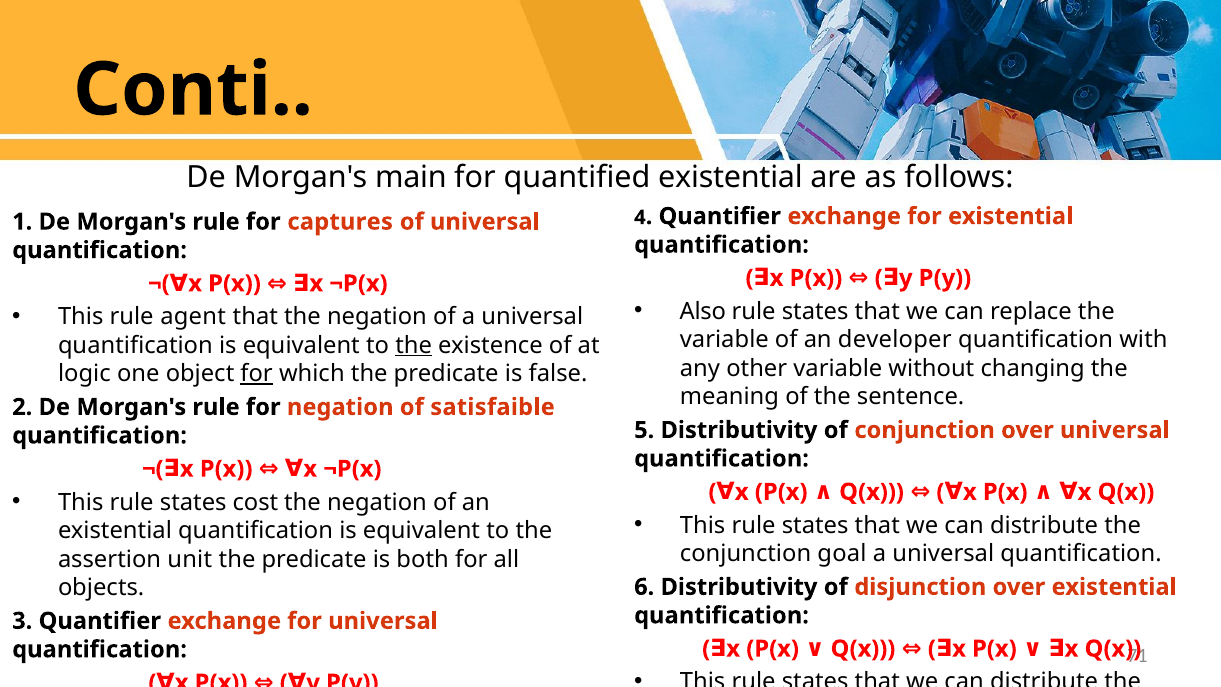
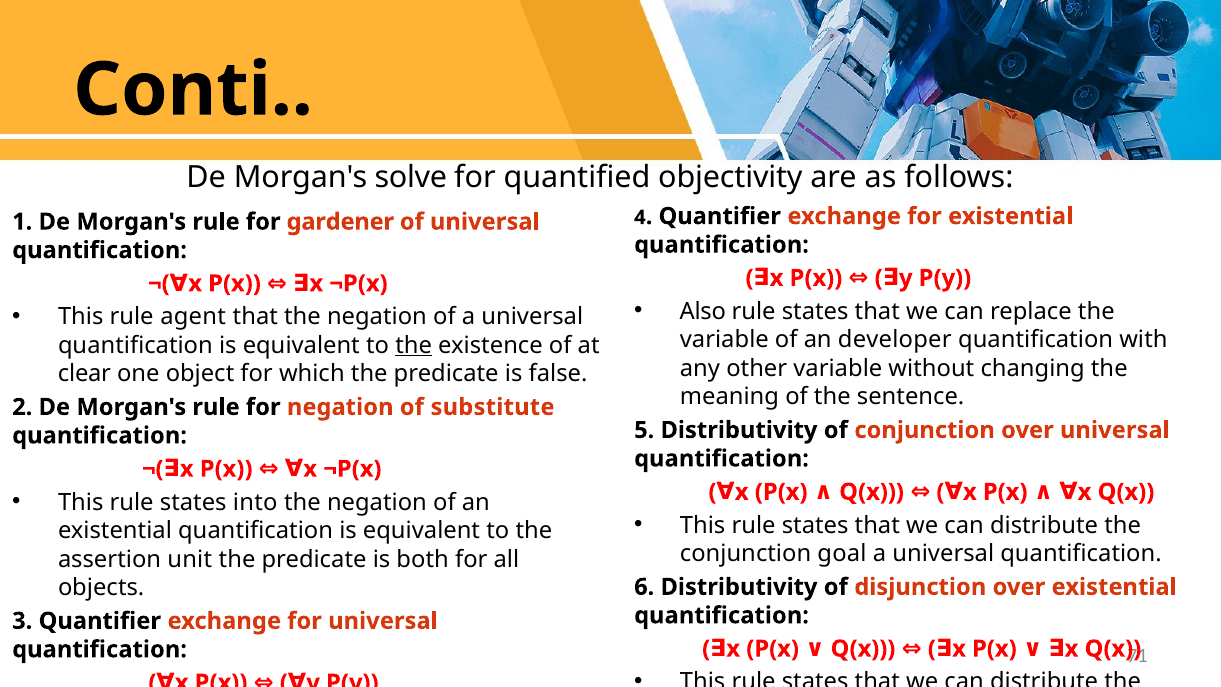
main: main -> solve (411, 178)
quantified existential: existential -> objectivity (730, 178)
captures: captures -> gardener (340, 222)
logic: logic -> clear (84, 374)
for underline: present -> none (257, 374)
satisfaible: satisfaible -> substitute (493, 407)
cost: cost -> into (255, 502)
